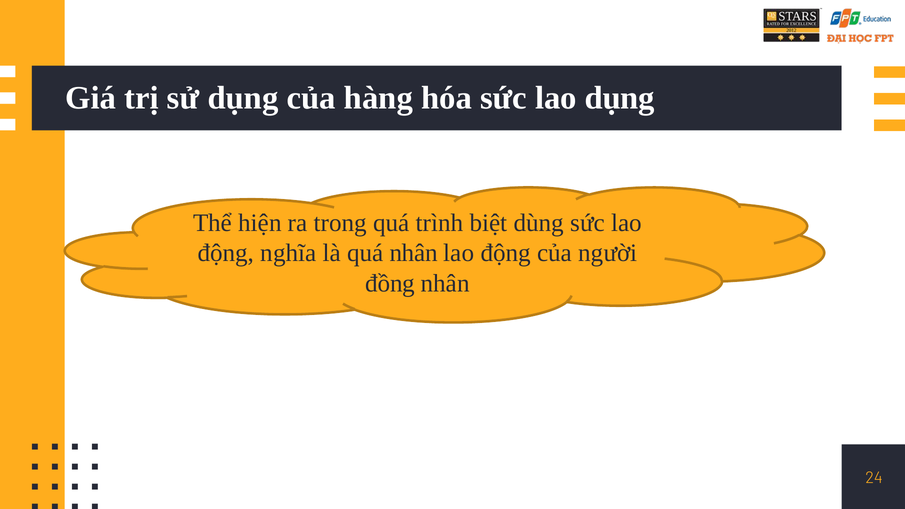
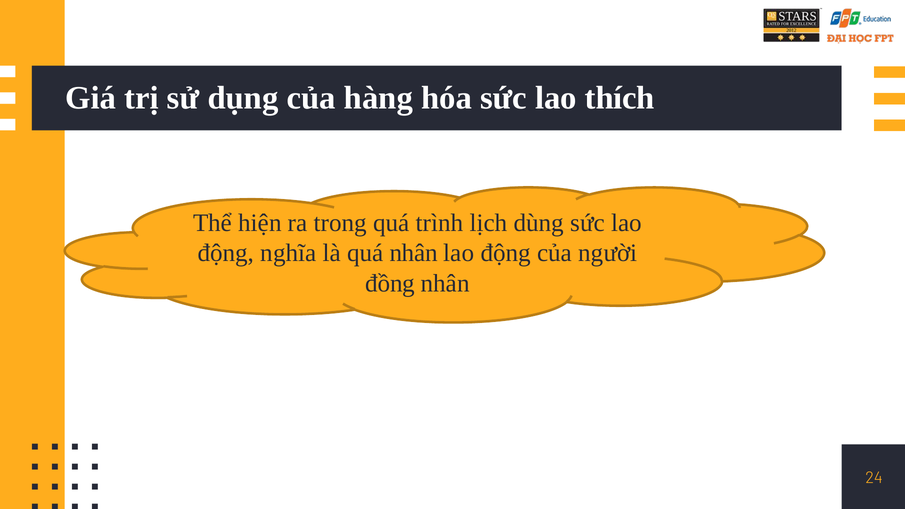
lao dụng: dụng -> thích (620, 98)
biệt: biệt -> lịch (488, 223)
